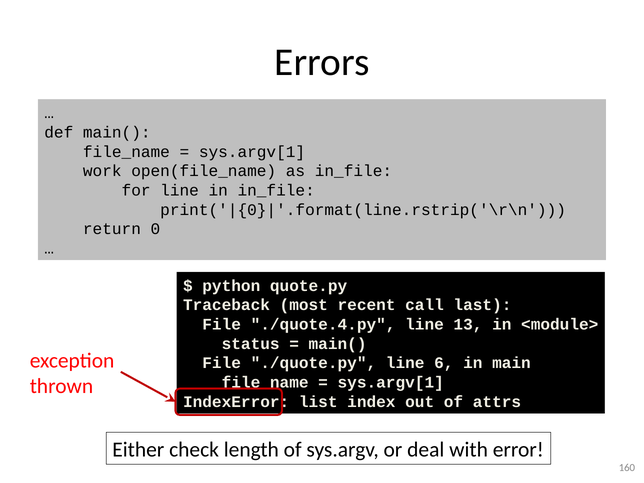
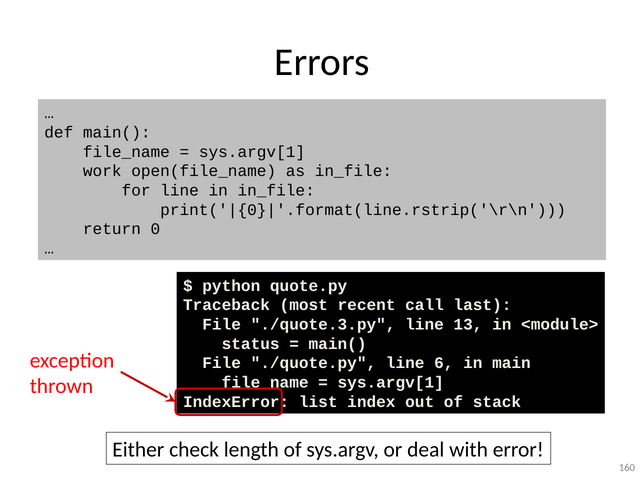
./quote.4.py: ./quote.4.py -> ./quote.3.py (323, 324)
attrs: attrs -> stack (497, 402)
